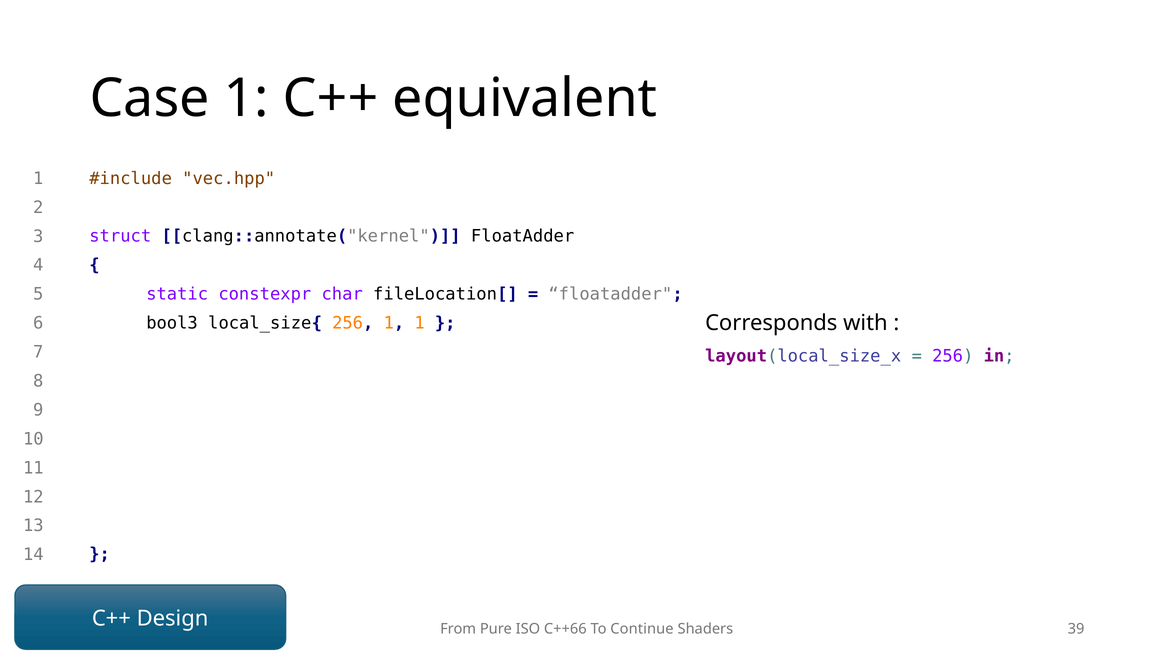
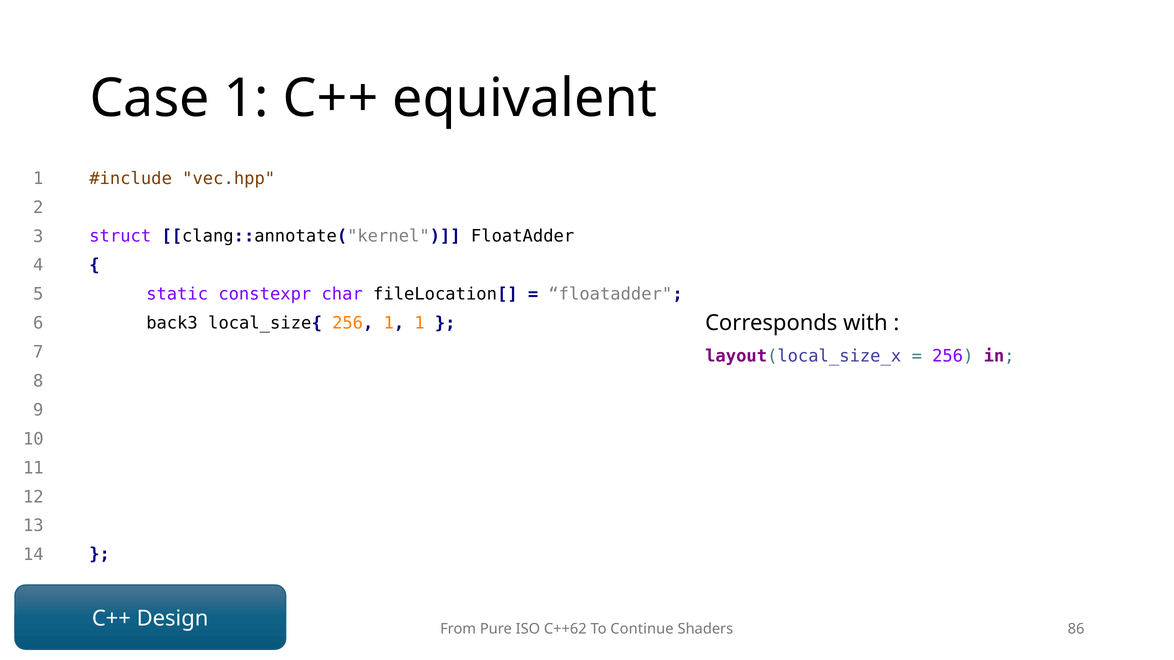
bool3: bool3 -> back3 (172, 323)
C++66: C++66 -> C++62 (565, 629)
39: 39 -> 86 (1076, 629)
